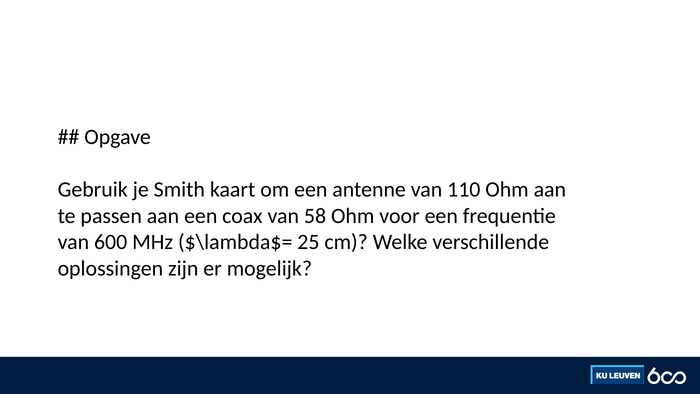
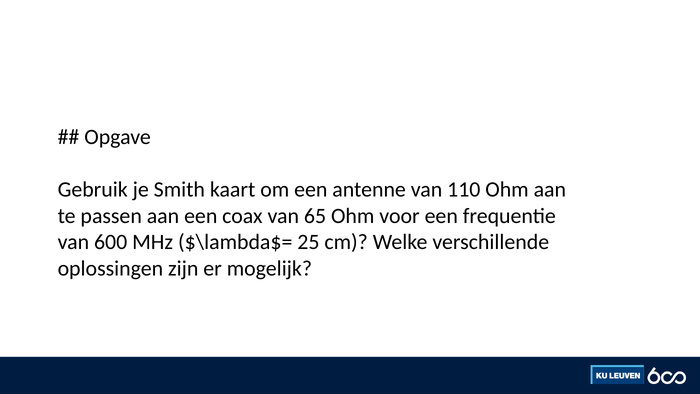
58: 58 -> 65 (315, 216)
